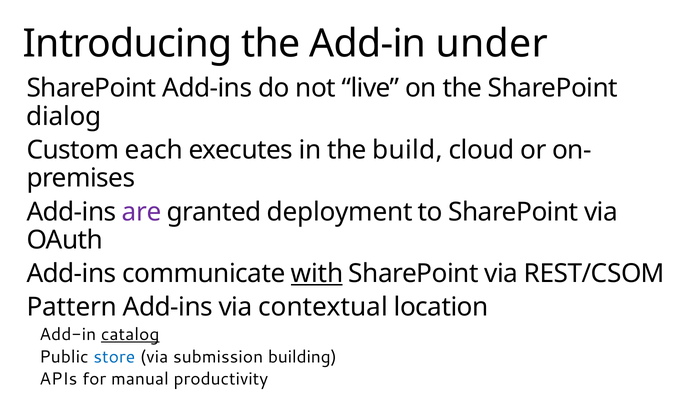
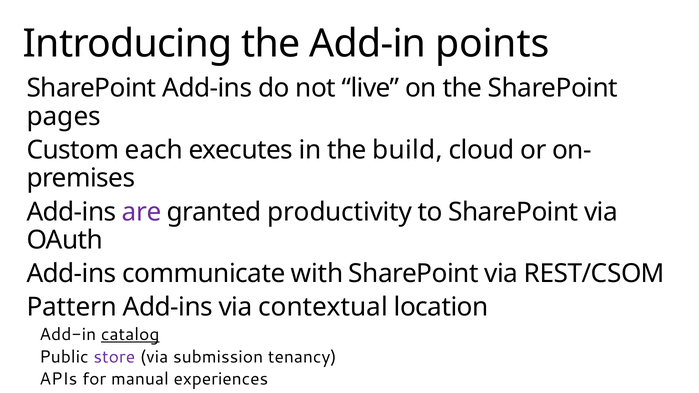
under: under -> points (492, 44)
dialog: dialog -> pages (64, 117)
deployment: deployment -> productivity (340, 212)
with underline: present -> none (317, 274)
store colour: blue -> purple (114, 357)
building: building -> tenancy (302, 357)
productivity: productivity -> experiences (221, 379)
